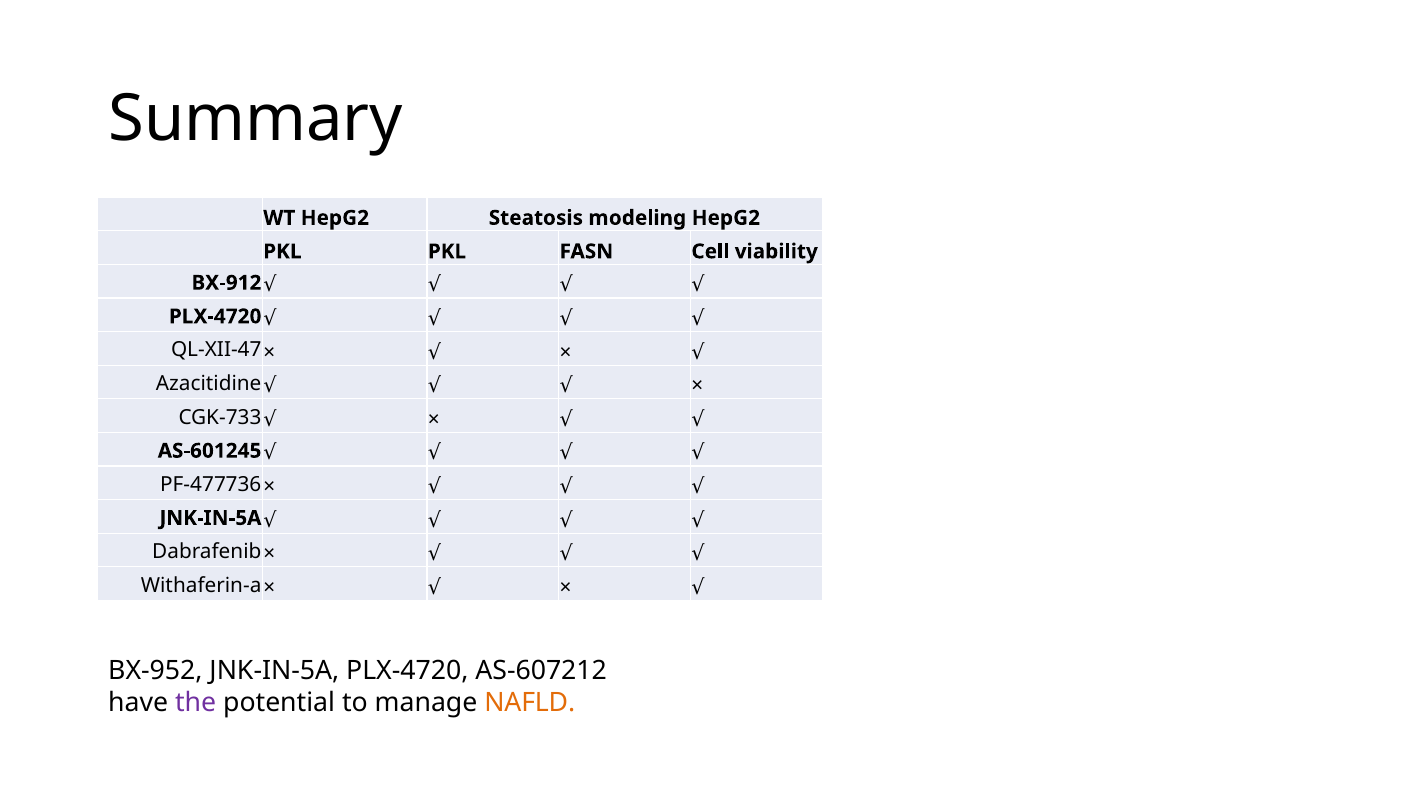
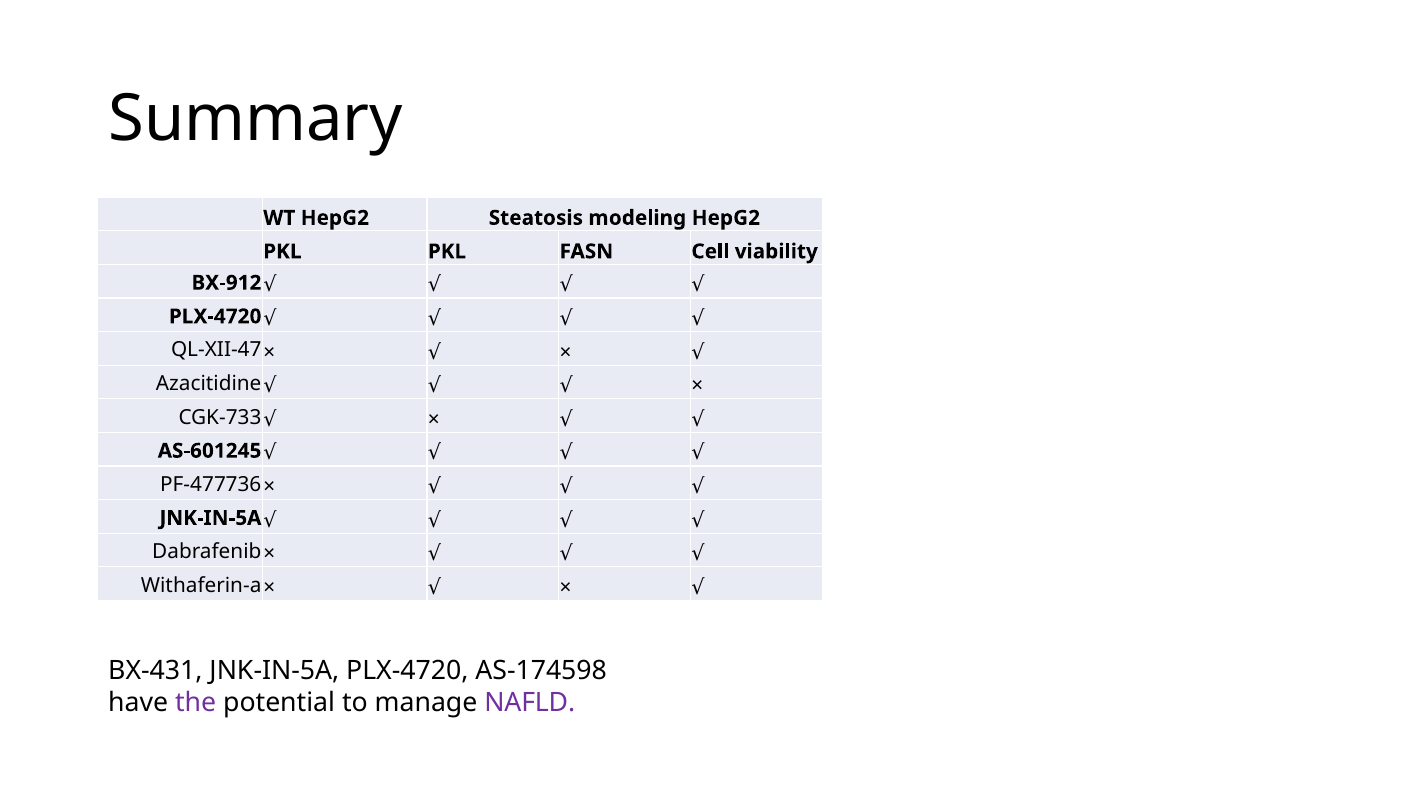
BX-952: BX-952 -> BX-431 (155, 671)
AS-607212: AS-607212 -> AS-174598 (541, 671)
NAFLD colour: orange -> purple (530, 703)
